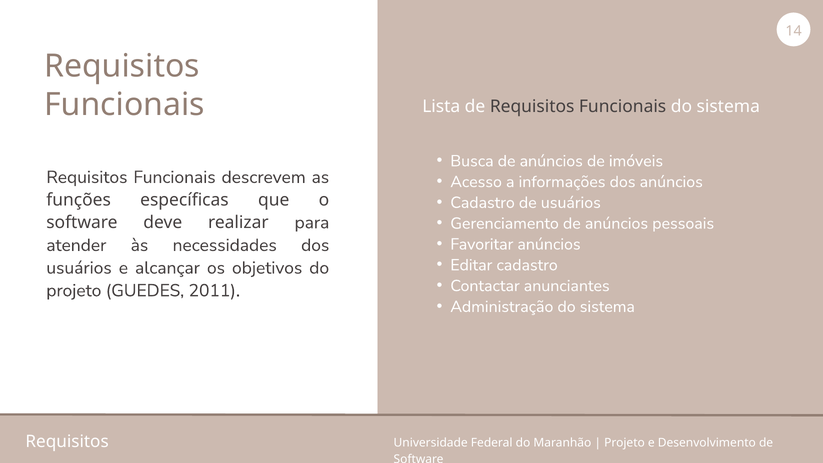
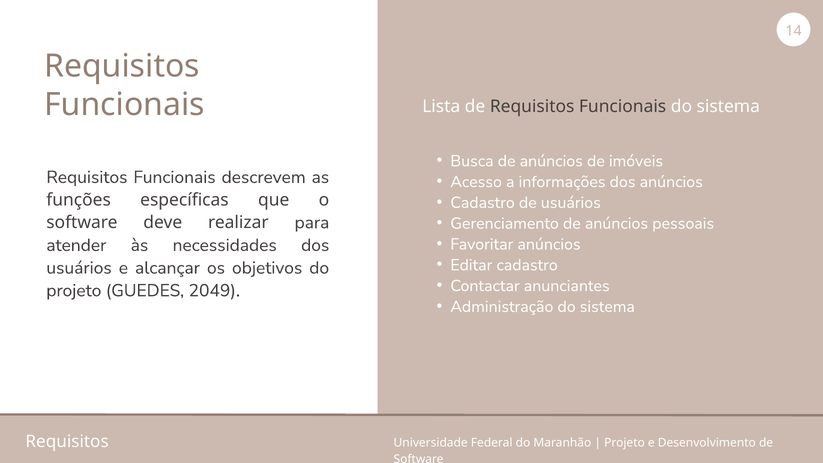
2011: 2011 -> 2049 (214, 290)
